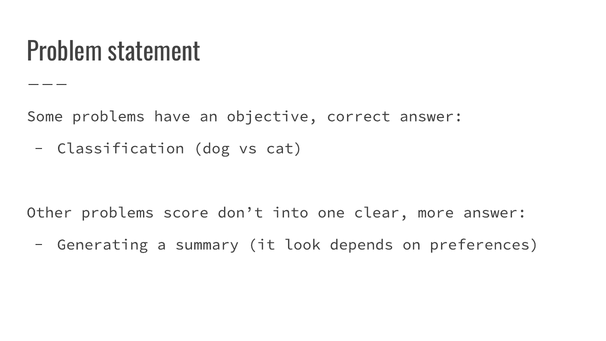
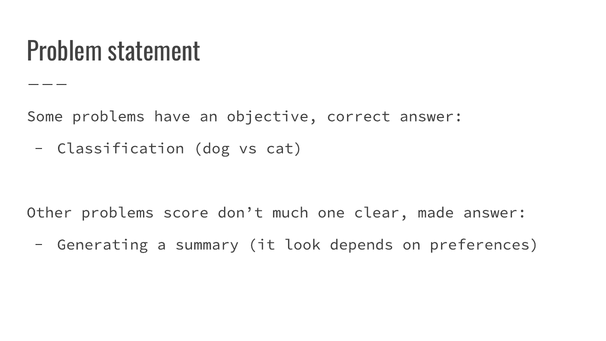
into: into -> much (290, 212)
more: more -> made (436, 212)
